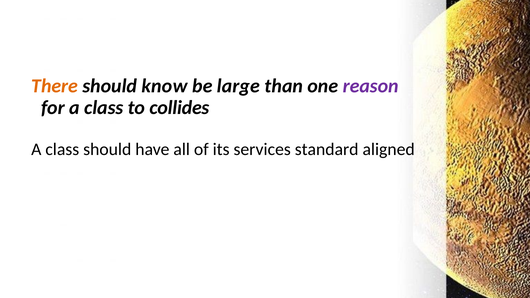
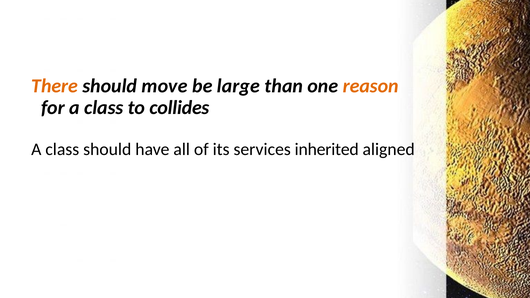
know: know -> move (165, 86)
reason colour: purple -> orange (371, 86)
standard: standard -> inherited (327, 149)
